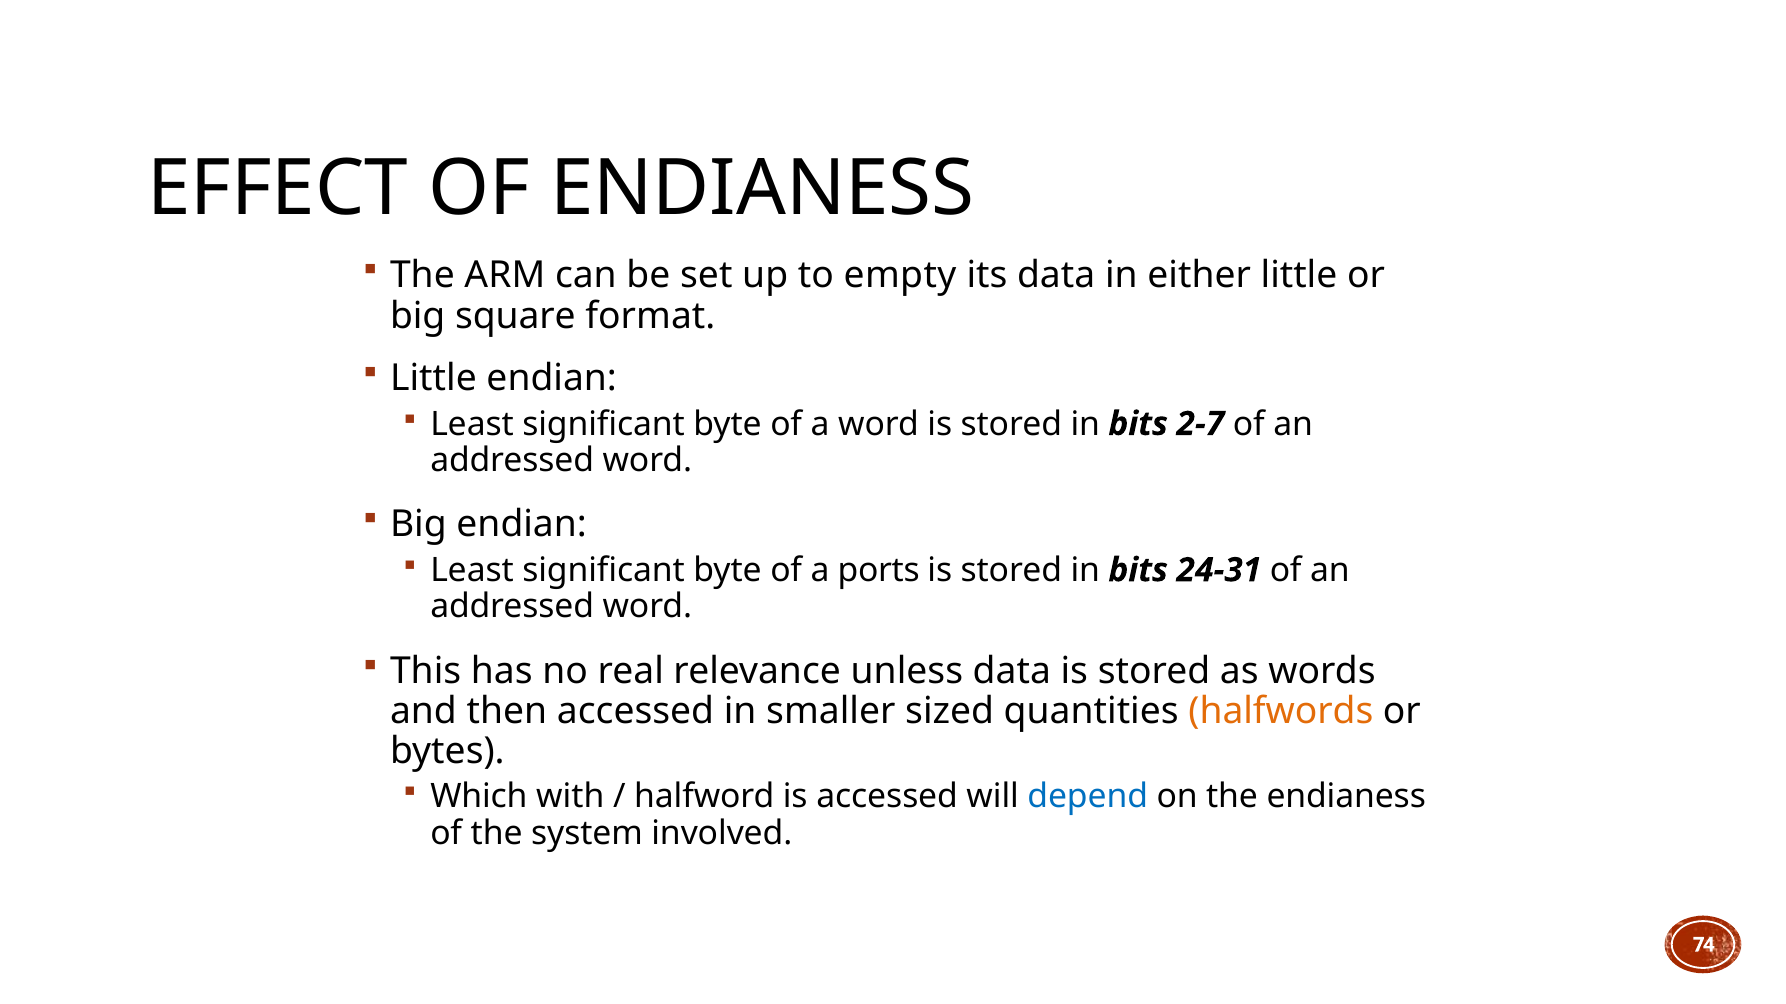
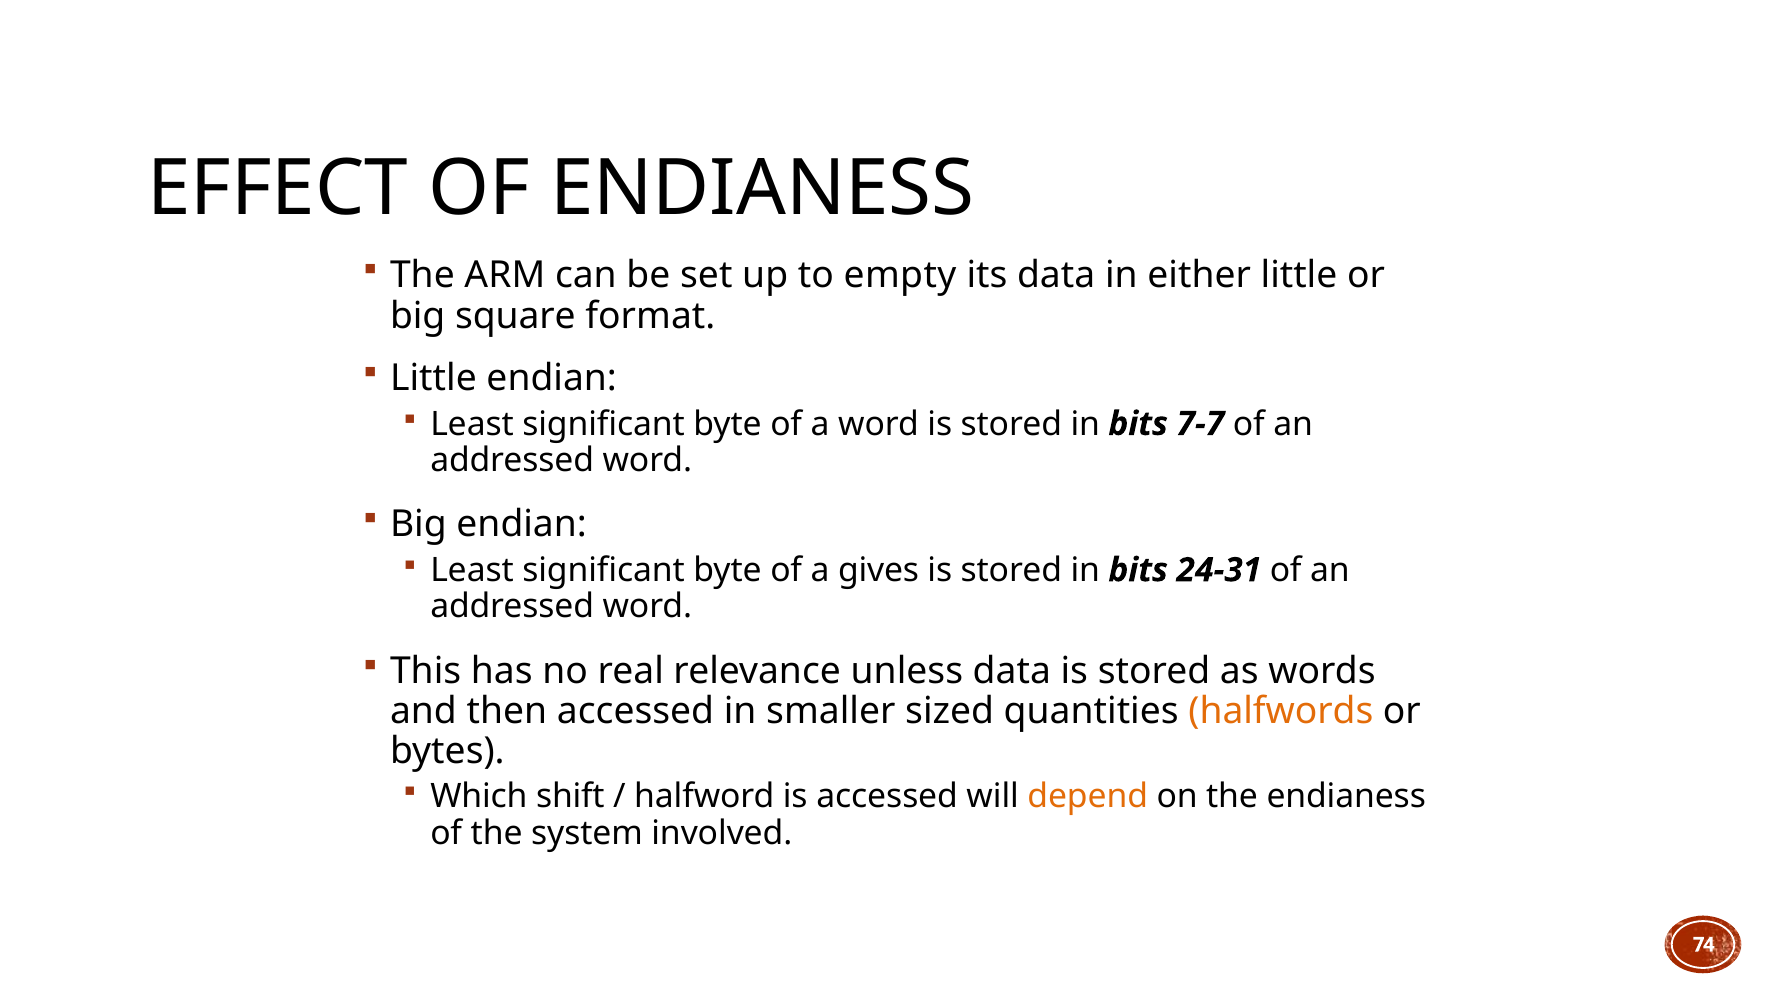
2-7: 2-7 -> 7-7 (1200, 424)
ports: ports -> gives (879, 571)
with: with -> shift (570, 797)
depend colour: blue -> orange (1088, 797)
